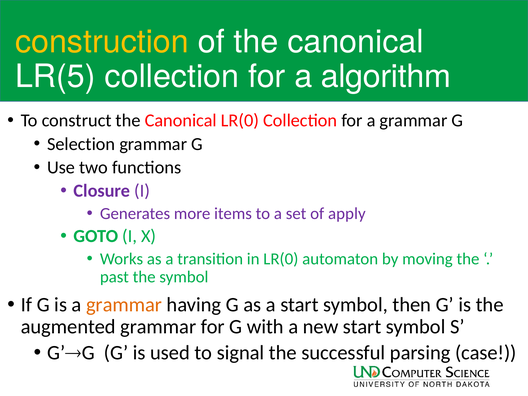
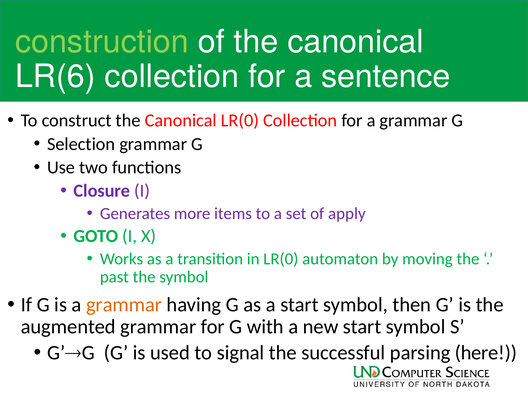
construction colour: yellow -> light green (102, 42)
LR(5: LR(5 -> LR(6 (55, 77)
algorithm: algorithm -> sentence (386, 77)
case: case -> here (486, 353)
